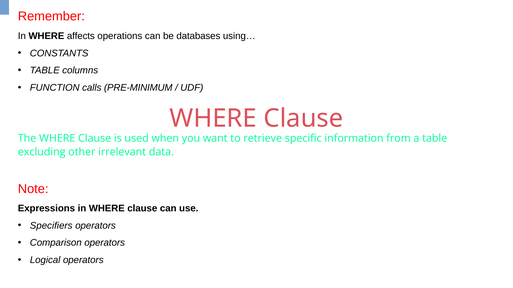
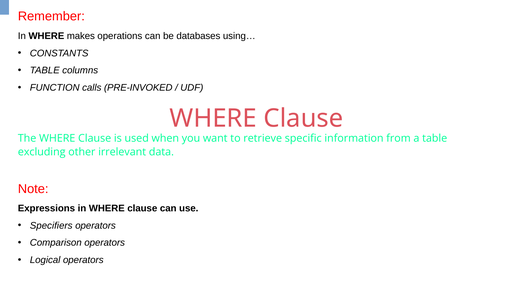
affects: affects -> makes (81, 36)
PRE-MINIMUM: PRE-MINIMUM -> PRE-INVOKED (138, 88)
